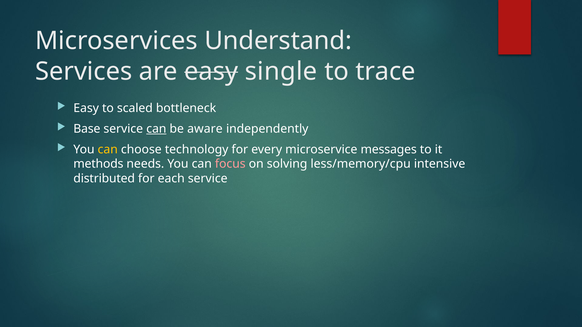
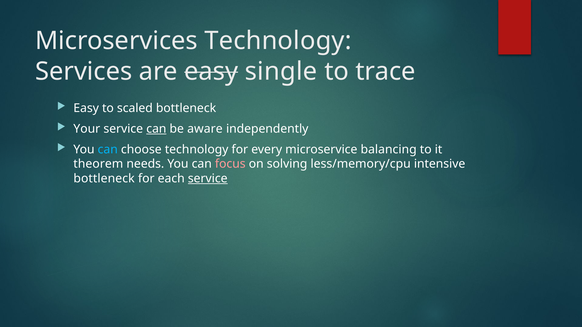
Microservices Understand: Understand -> Technology (278, 41)
Base: Base -> Your (87, 129)
can colour: yellow -> light blue (108, 150)
messages: messages -> balancing (389, 150)
methods: methods -> theorem (98, 164)
distributed: distributed -> bottleneck (104, 179)
service underline: none -> present (208, 179)
